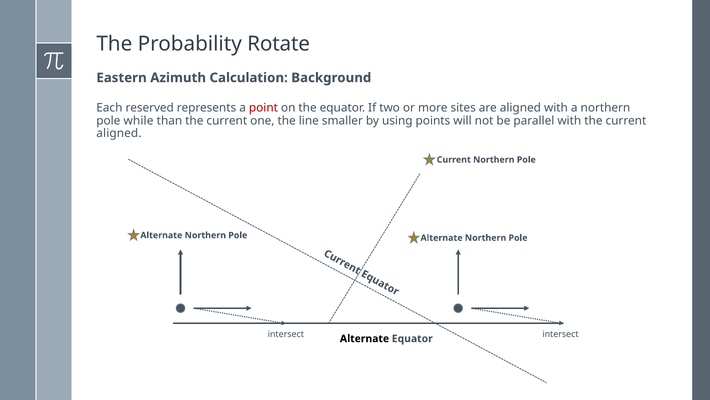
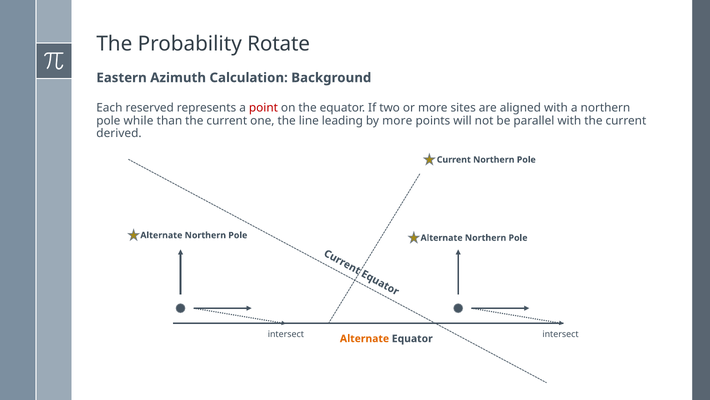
smaller: smaller -> leading (342, 121)
by using: using -> more (397, 121)
aligned: aligned -> derived (119, 133)
Alternate colour: black -> orange (364, 338)
